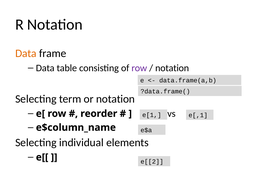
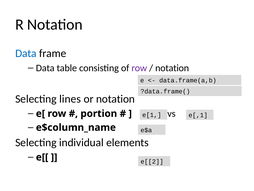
Data colour: orange -> blue (26, 53)
term: term -> lines (70, 99)
reorder: reorder -> portion (99, 113)
